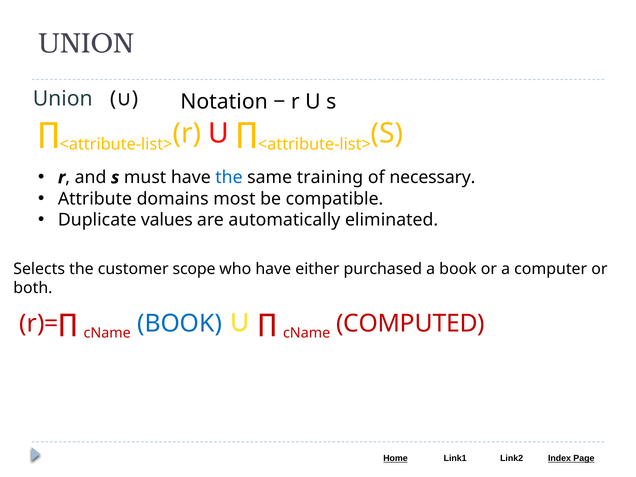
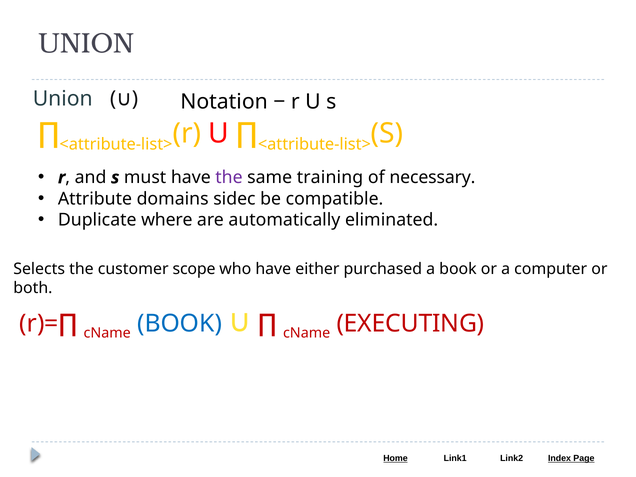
the colour: blue -> purple (229, 178)
most: most -> sidec (234, 199)
values: values -> where (167, 220)
COMPUTED: COMPUTED -> EXECUTING (410, 324)
